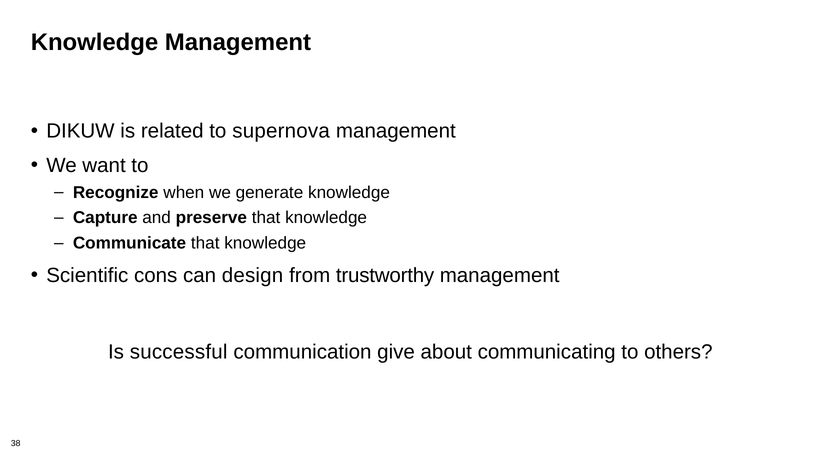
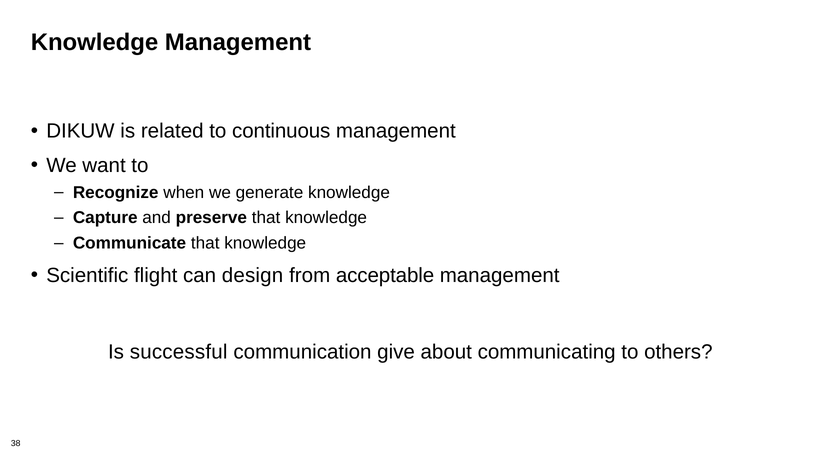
supernova: supernova -> continuous (281, 131)
cons: cons -> flight (156, 275)
trustworthy: trustworthy -> acceptable (385, 275)
